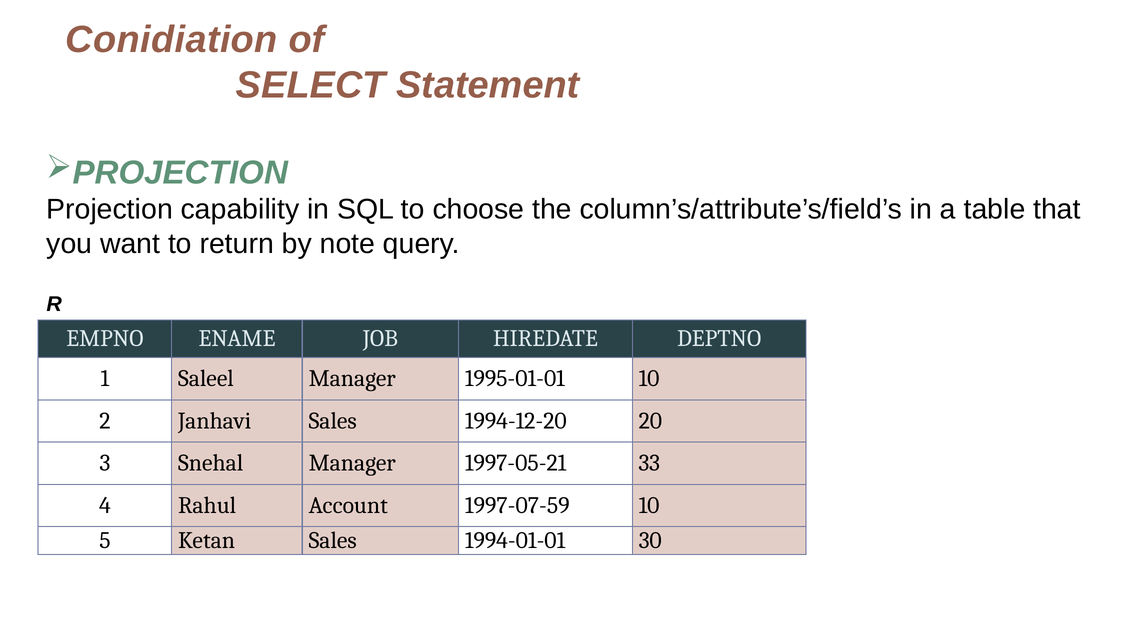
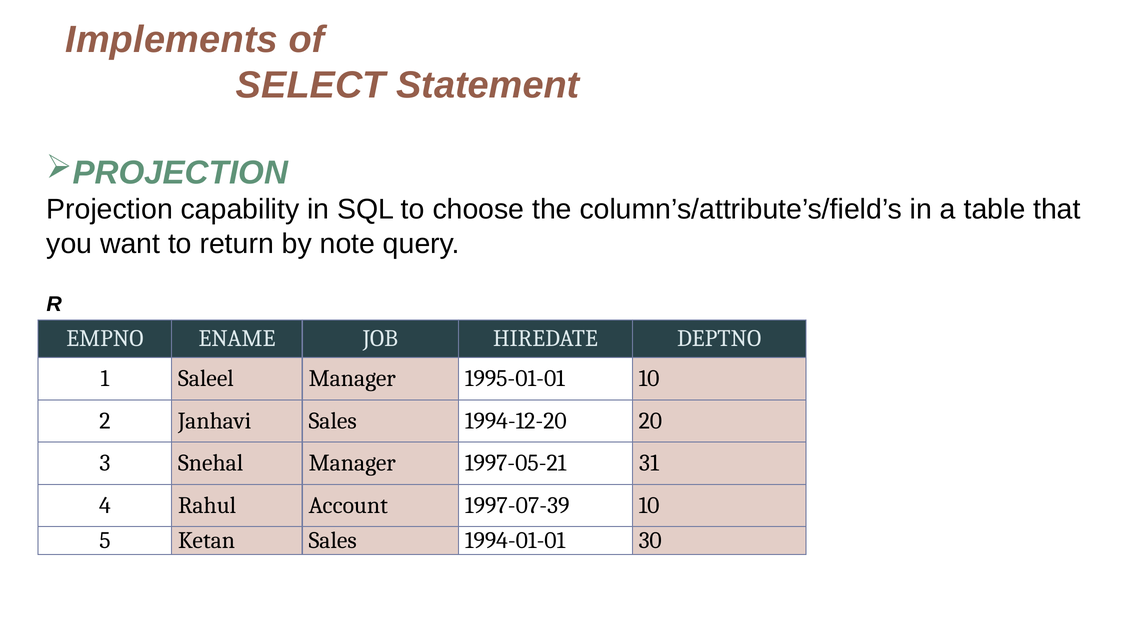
Conidiation: Conidiation -> Implements (172, 40)
33: 33 -> 31 (649, 463)
1997-07-59: 1997-07-59 -> 1997-07-39 (517, 505)
